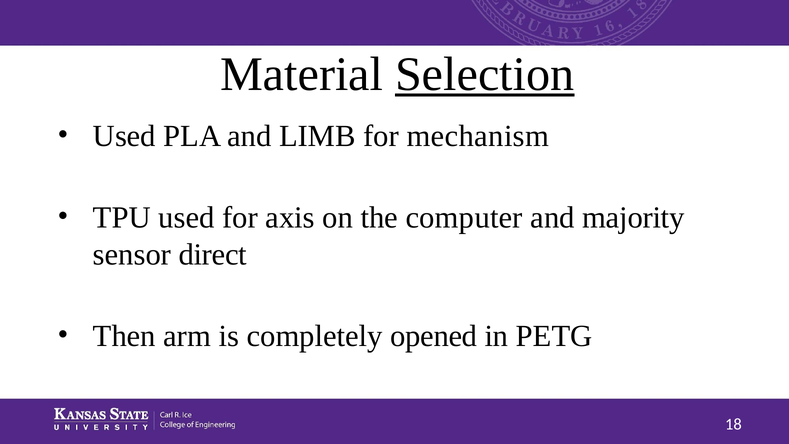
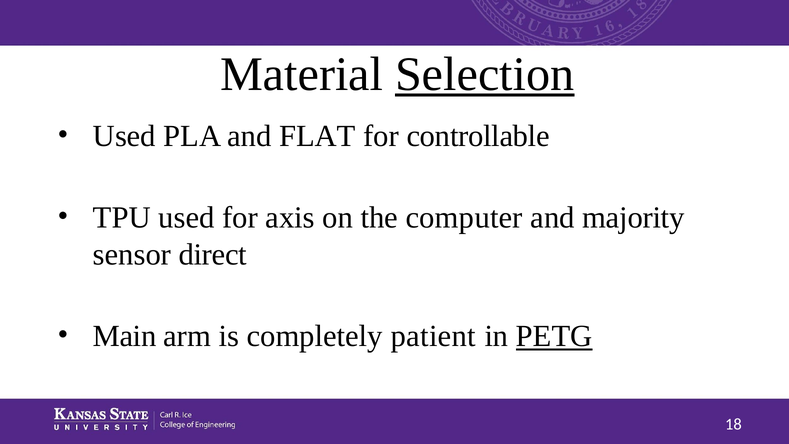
LIMB: LIMB -> FLAT (317, 136)
mechanism: mechanism -> controllable (478, 136)
Then: Then -> Main (125, 336)
opened: opened -> patient (433, 336)
PETG underline: none -> present (554, 336)
